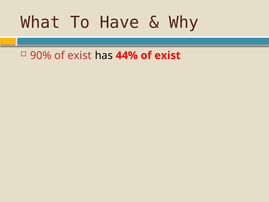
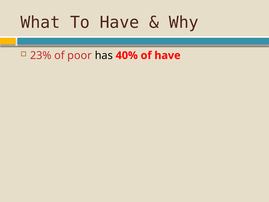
90%: 90% -> 23% (41, 55)
exist: exist -> poor (80, 55)
44%: 44% -> 40% (127, 55)
exist: exist -> have (167, 55)
